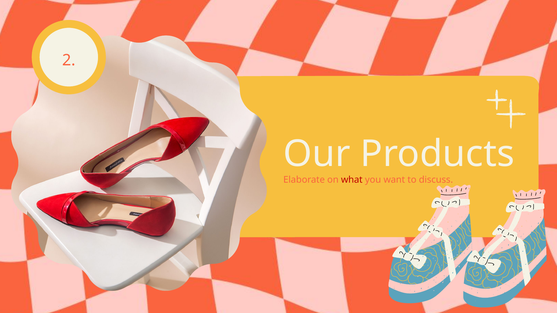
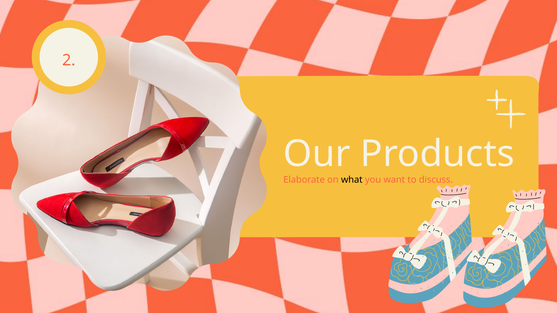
what colour: red -> black (352, 180)
